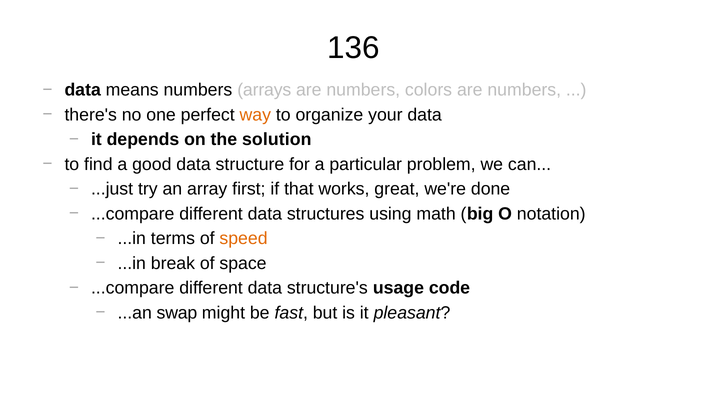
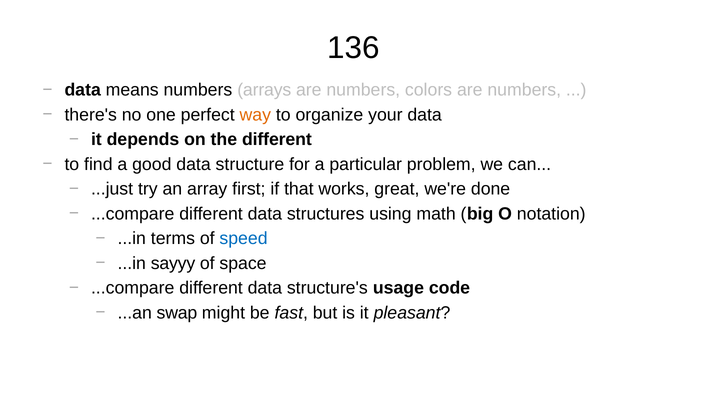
the solution: solution -> different (277, 139)
speed colour: orange -> blue (244, 238)
break: break -> sayyy (173, 263)
